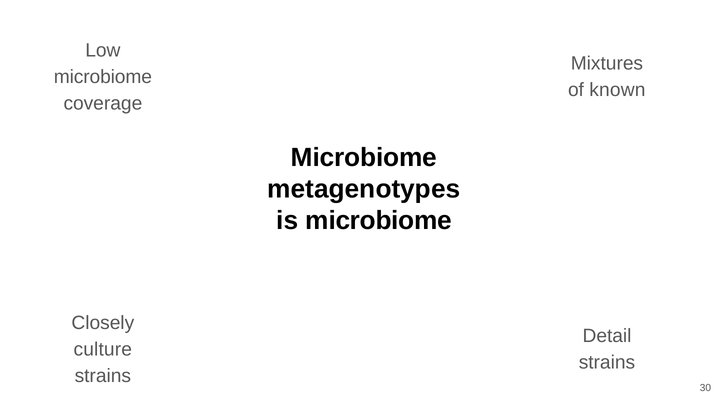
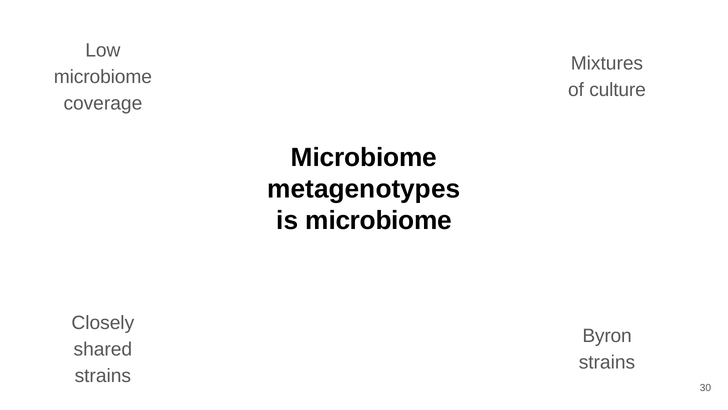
known: known -> culture (618, 90)
Detail: Detail -> Byron (607, 336)
culture: culture -> shared (103, 349)
